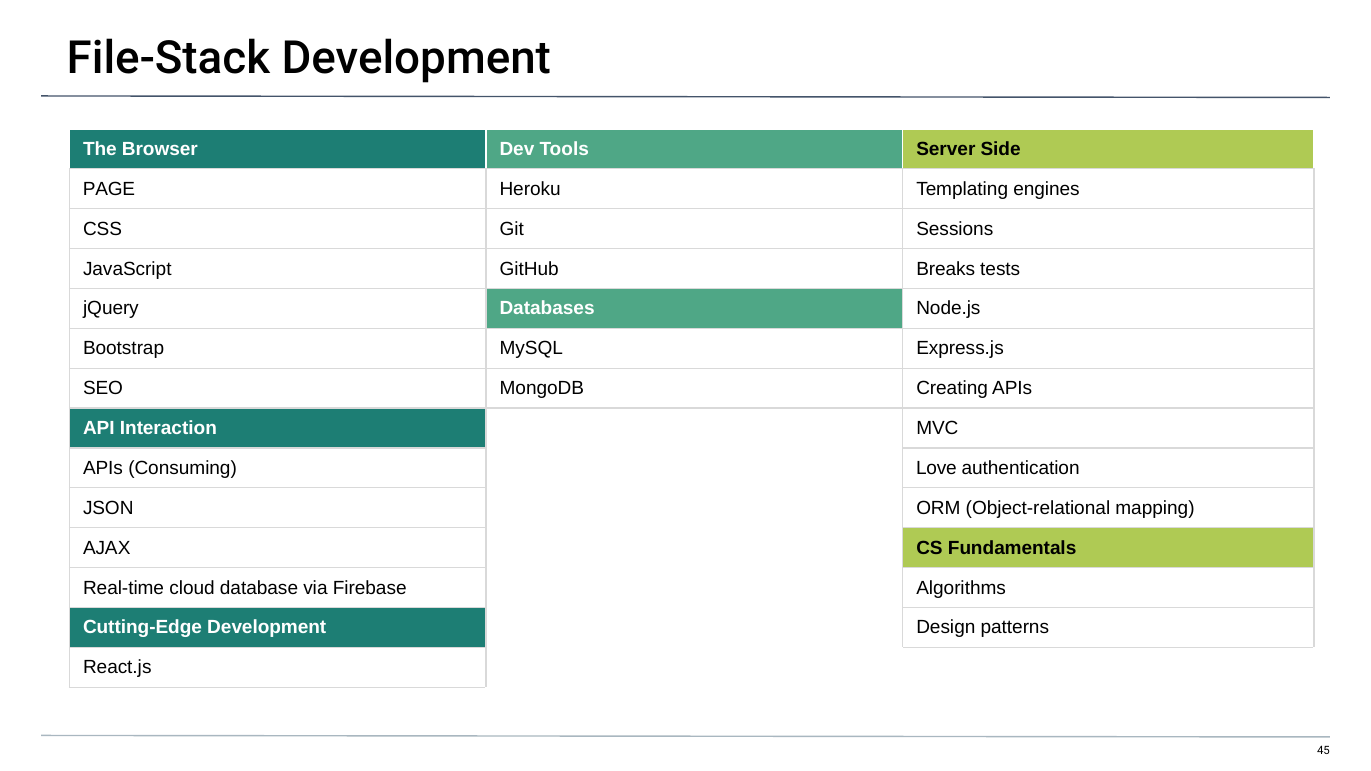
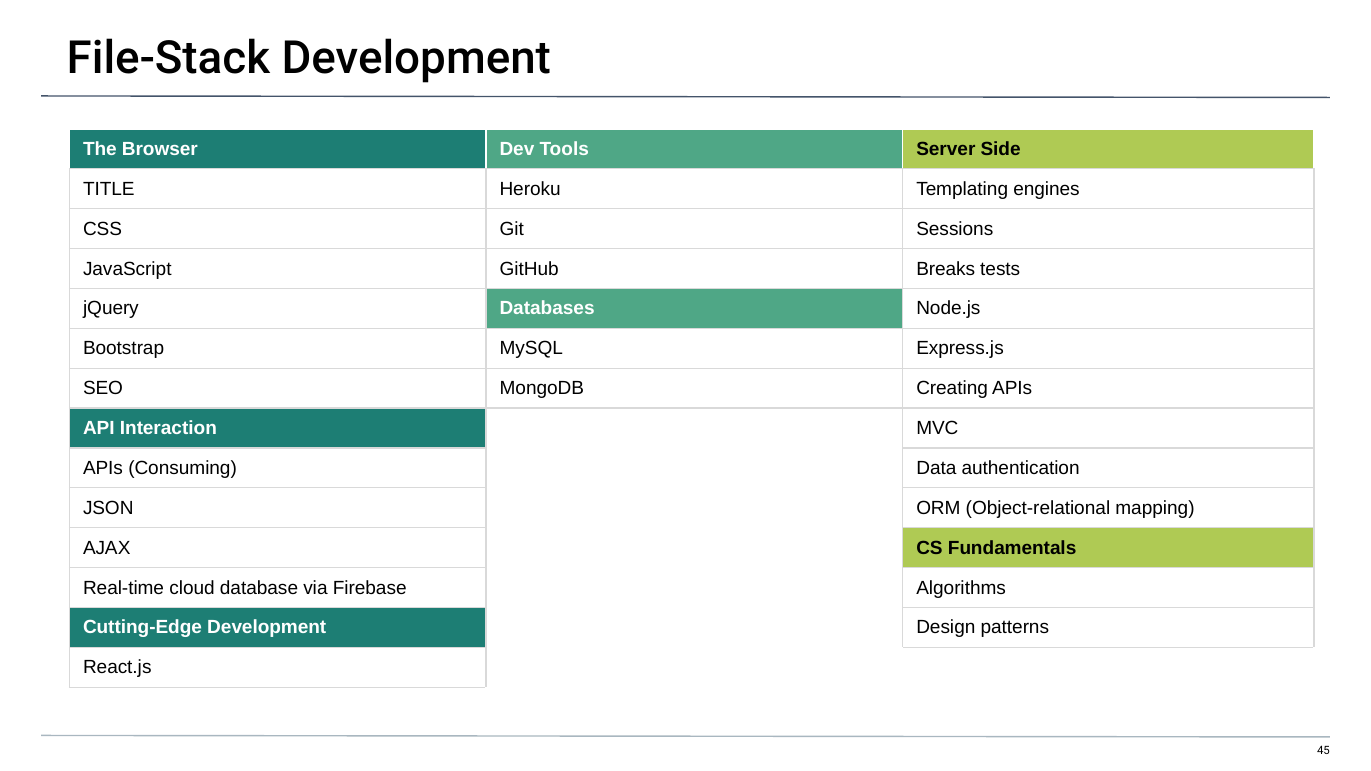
PAGE: PAGE -> TITLE (109, 189)
Love: Love -> Data (936, 468)
